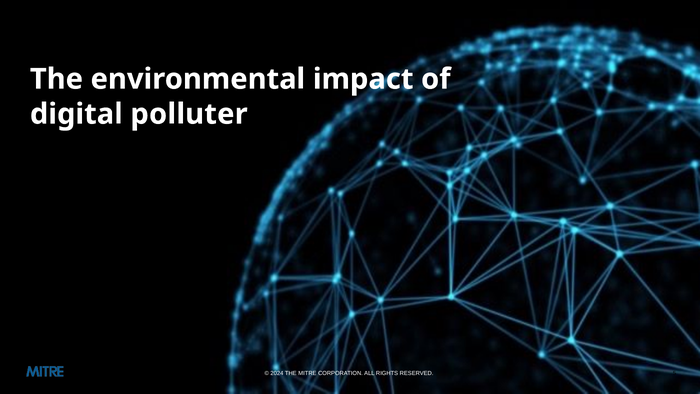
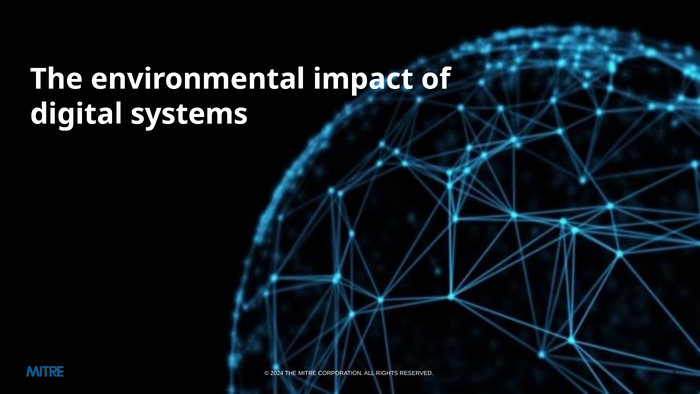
polluter: polluter -> systems (189, 114)
